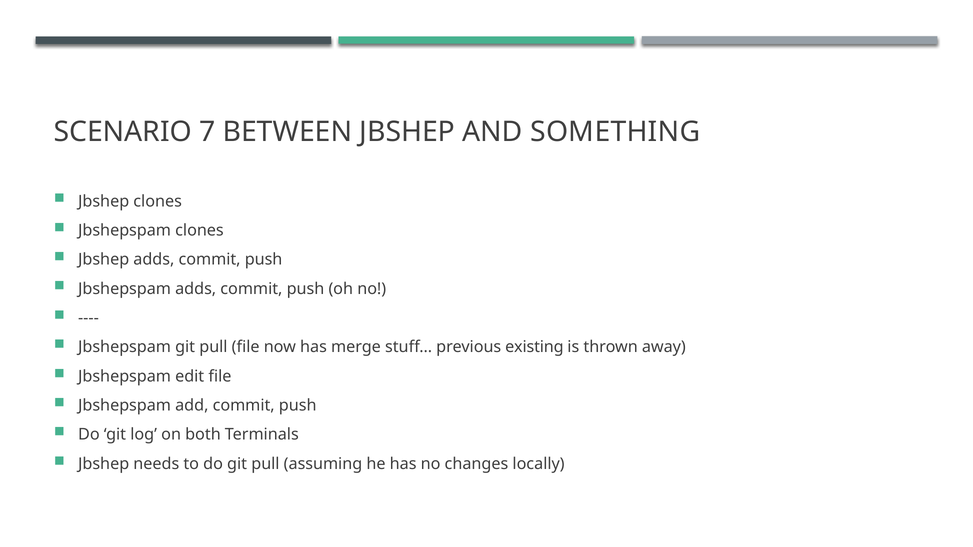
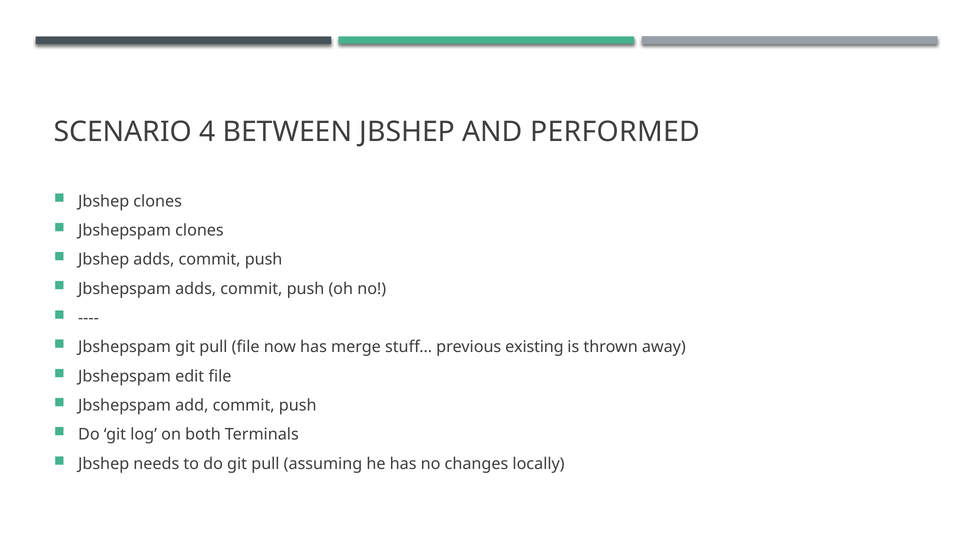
7: 7 -> 4 (207, 132)
SOMETHING: SOMETHING -> PERFORMED (615, 132)
